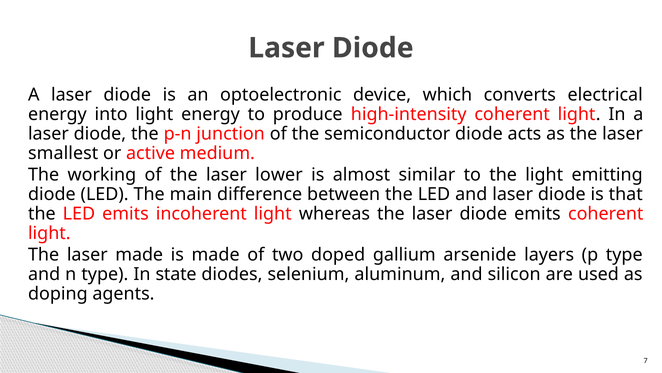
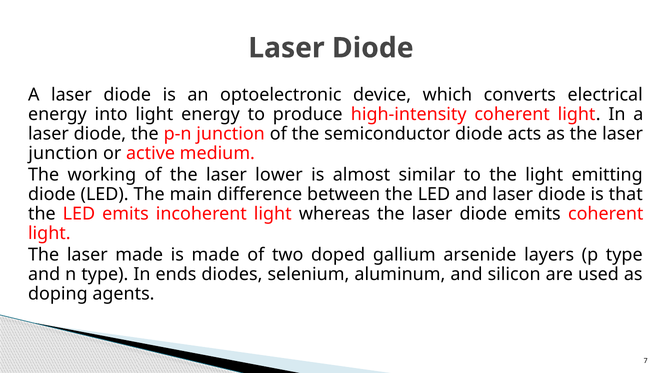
smallest: smallest -> junction (63, 153)
state: state -> ends (176, 274)
